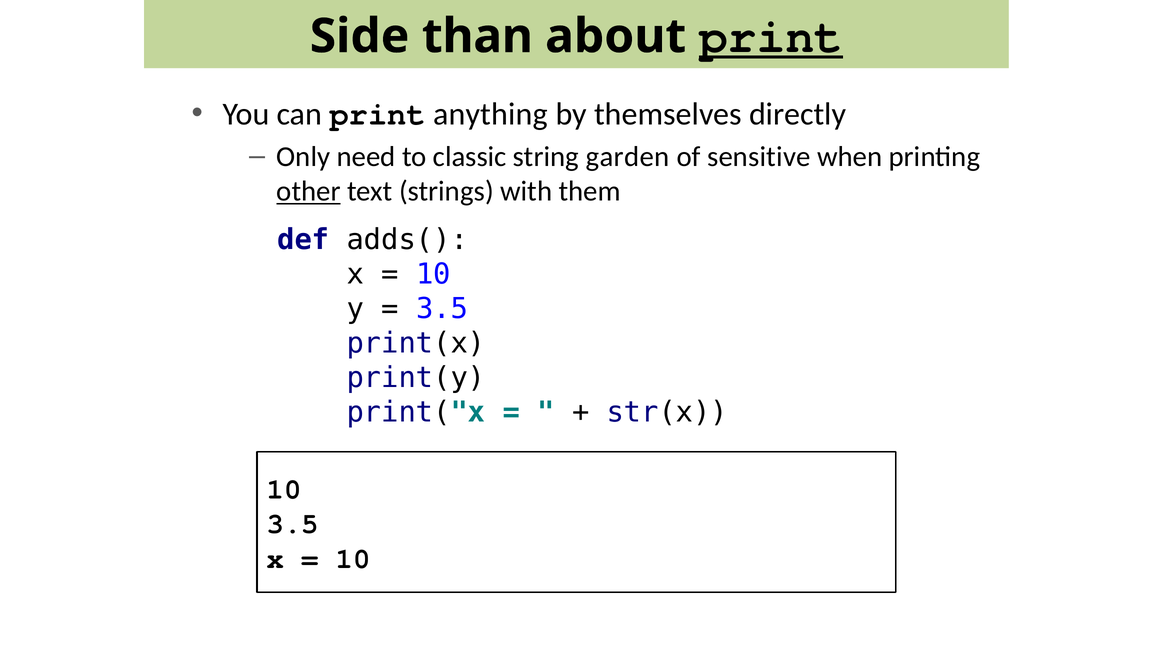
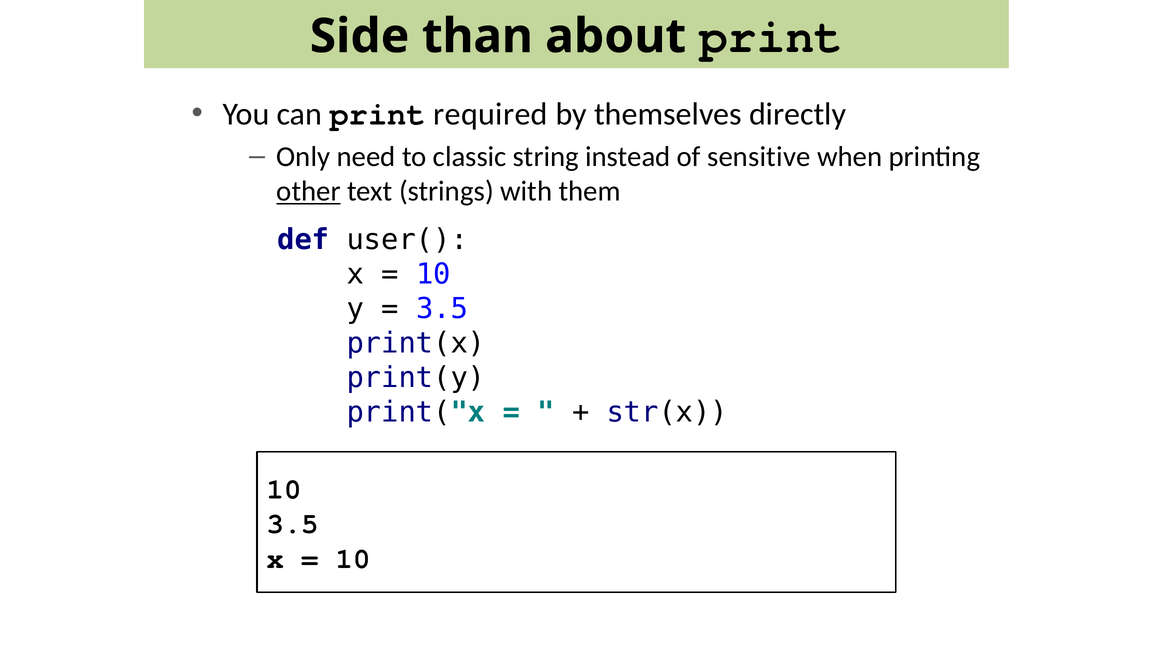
print underline: present -> none (771, 36)
anything: anything -> required (490, 114)
garden: garden -> instead (628, 157)
adds(: adds( -> user( (407, 240)
